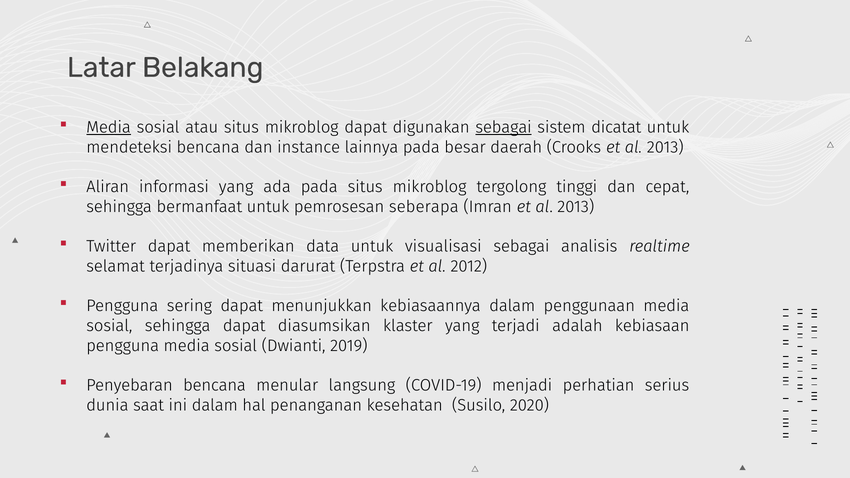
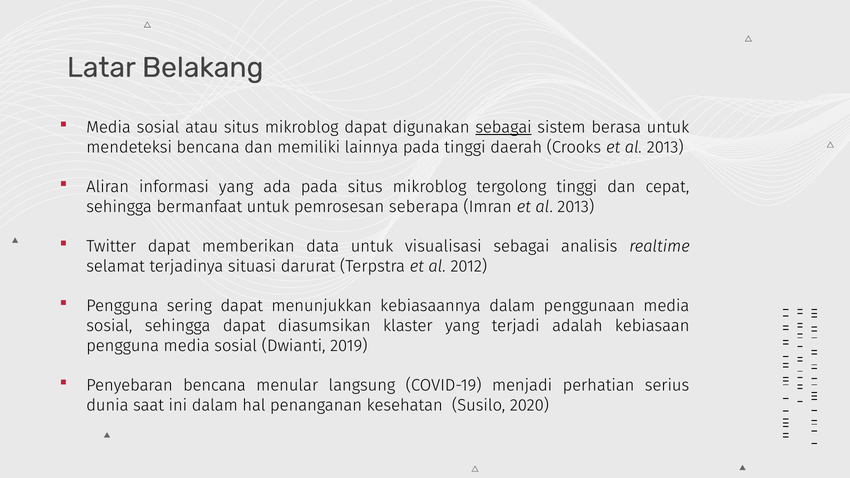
Media underline: present -> none (109, 127)
dicatat: dicatat -> berasa (616, 127)
instance: instance -> memiliki (309, 147)
pada besar: besar -> tinggi (465, 147)
